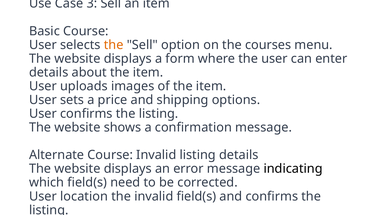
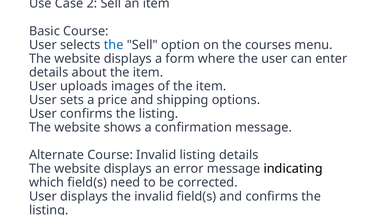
3: 3 -> 2 (92, 4)
the colour: orange -> blue (114, 45)
User location: location -> displays (84, 196)
